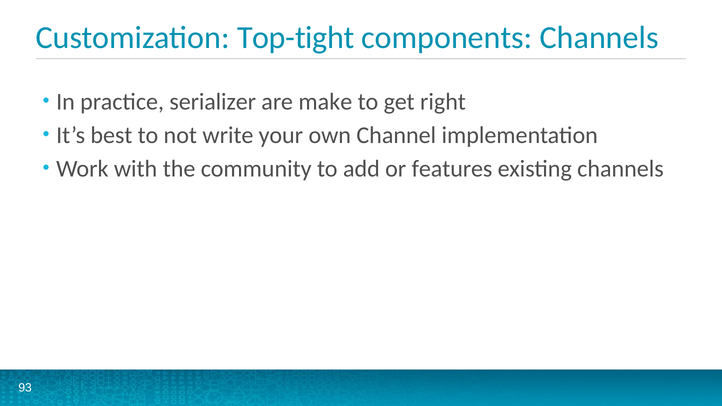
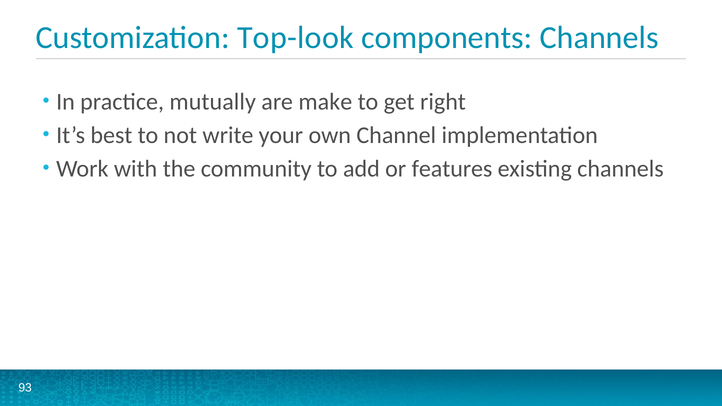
Top-tight: Top-tight -> Top-look (295, 38)
serializer: serializer -> mutually (213, 102)
